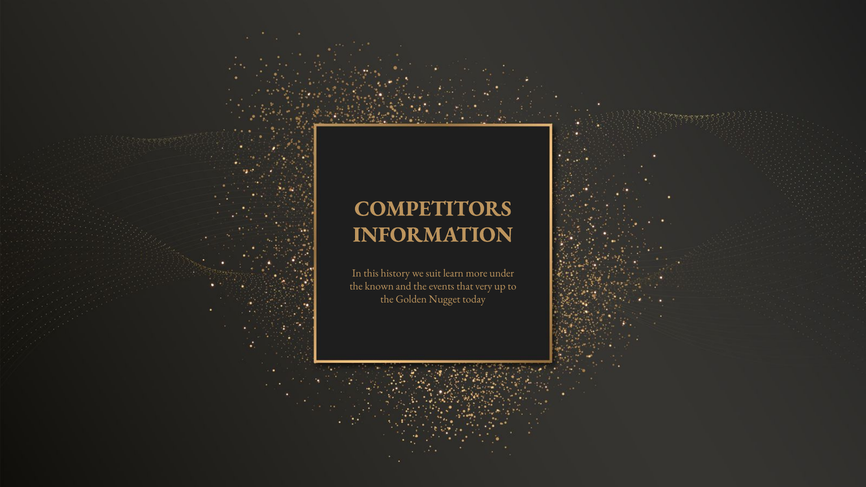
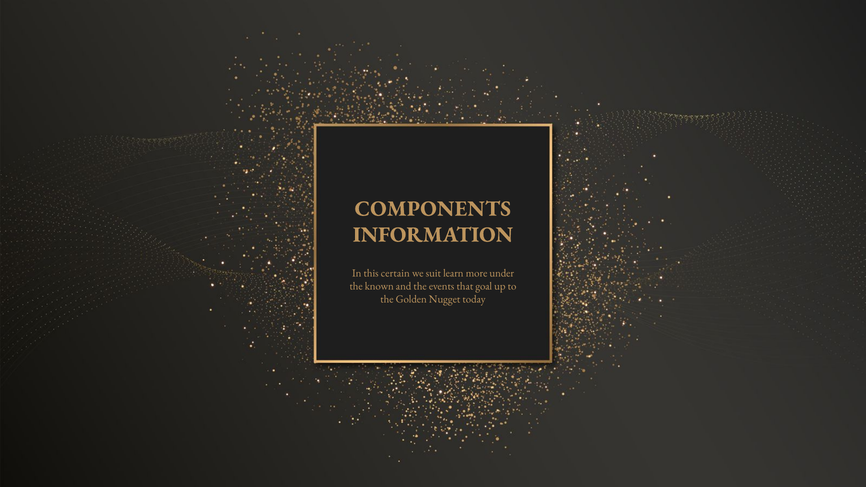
COMPETITORS: COMPETITORS -> COMPONENTS (433, 209)
history: history -> certain (395, 273)
very: very -> goal (484, 286)
